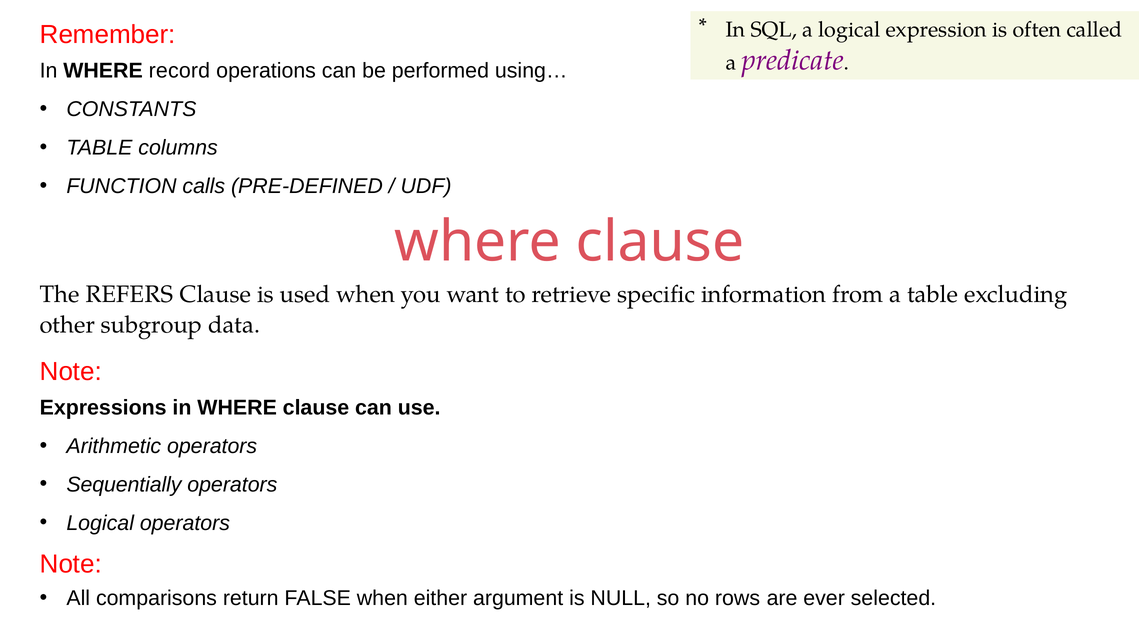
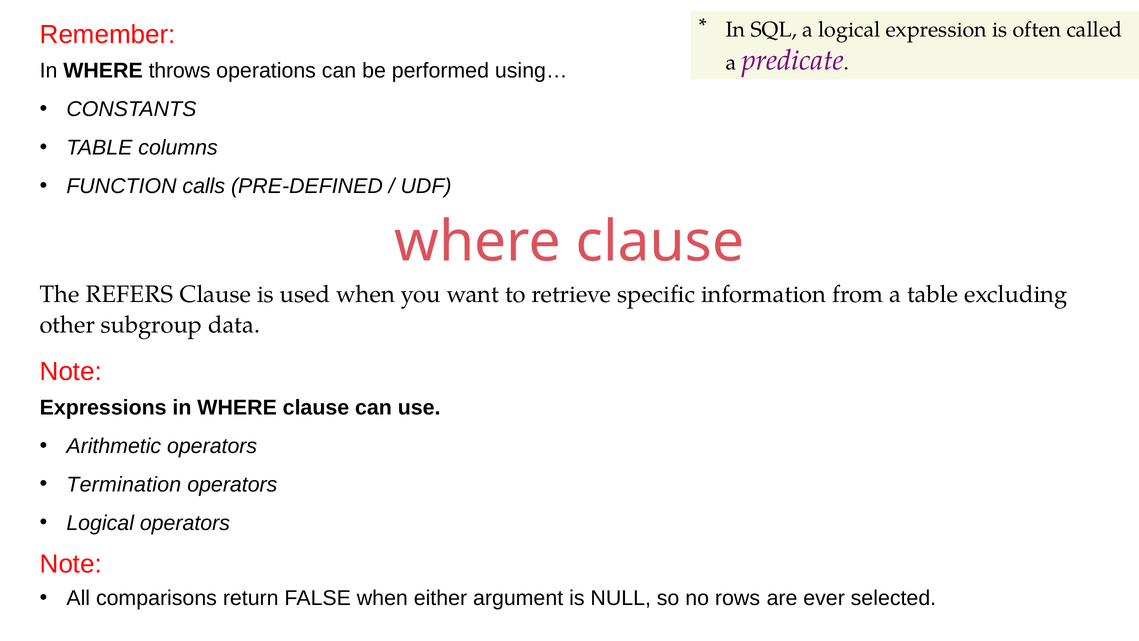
record: record -> throws (180, 71)
Sequentially: Sequentially -> Termination (124, 484)
